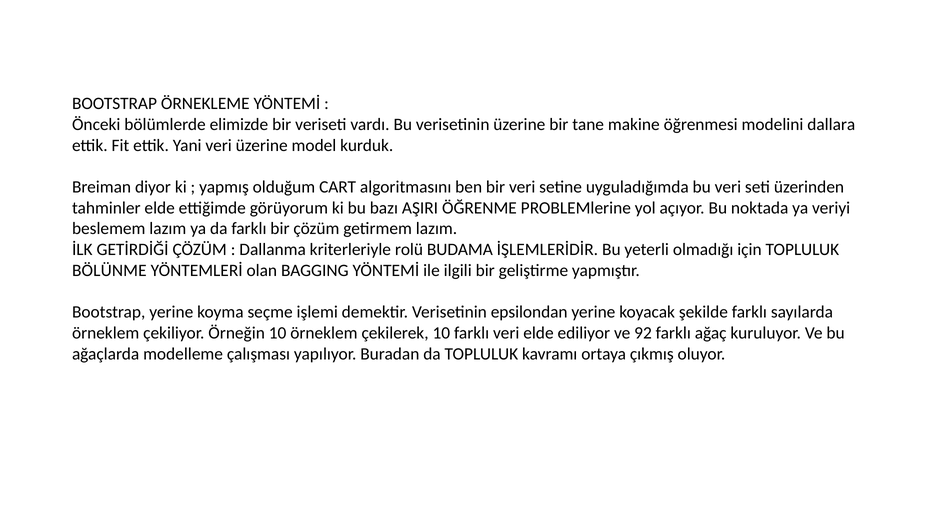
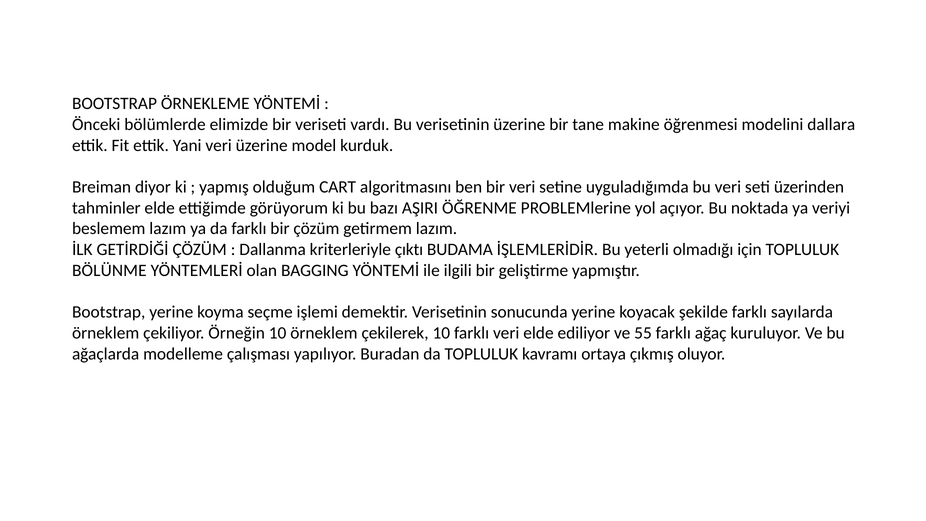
rolü: rolü -> çıktı (409, 250)
epsilondan: epsilondan -> sonucunda (529, 312)
92: 92 -> 55 (643, 333)
